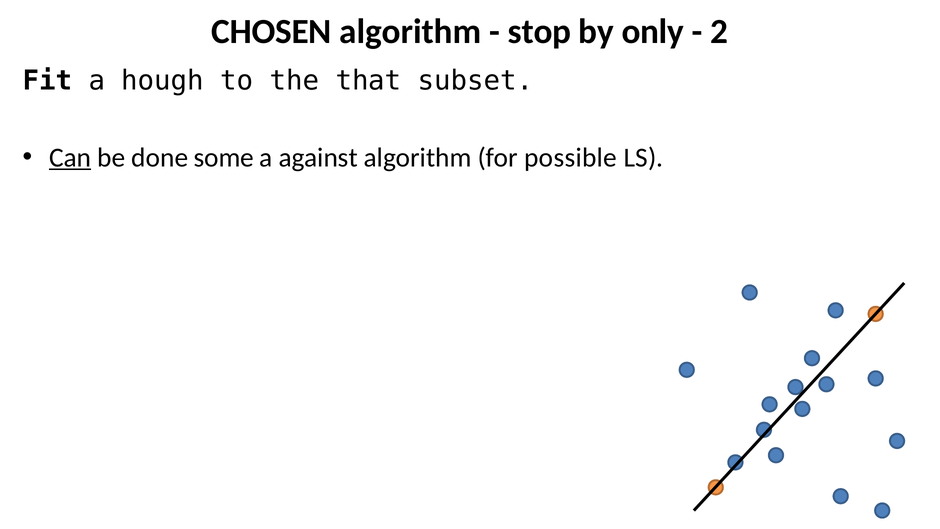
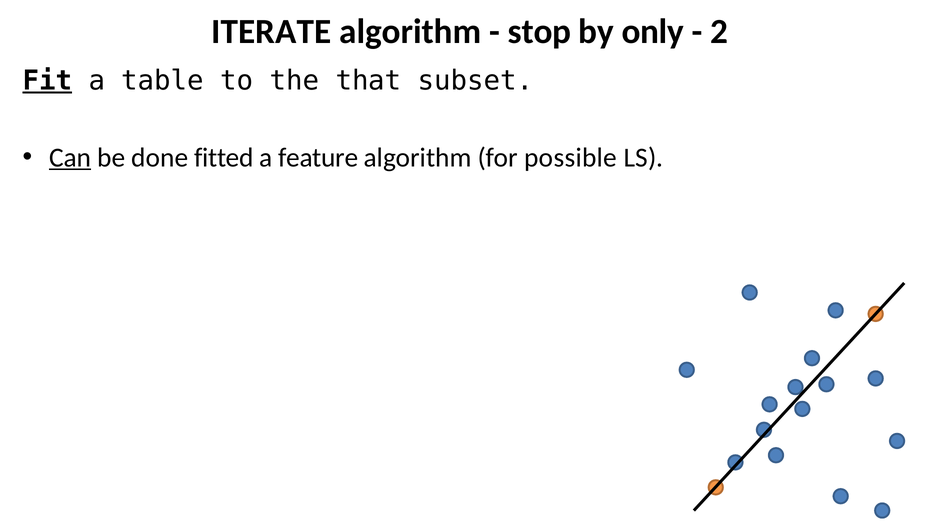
CHOSEN: CHOSEN -> ITERATE (271, 32)
Fit underline: none -> present (47, 81)
hough: hough -> table (163, 81)
some: some -> fitted (224, 157)
against: against -> feature (318, 157)
